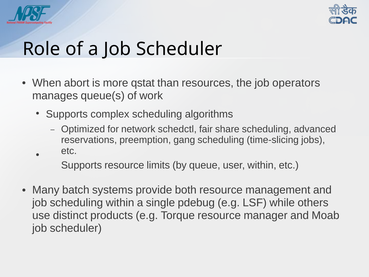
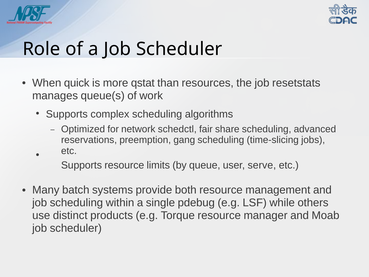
abort: abort -> quick (77, 83)
operators: operators -> resetstats (296, 83)
user within: within -> serve (262, 165)
